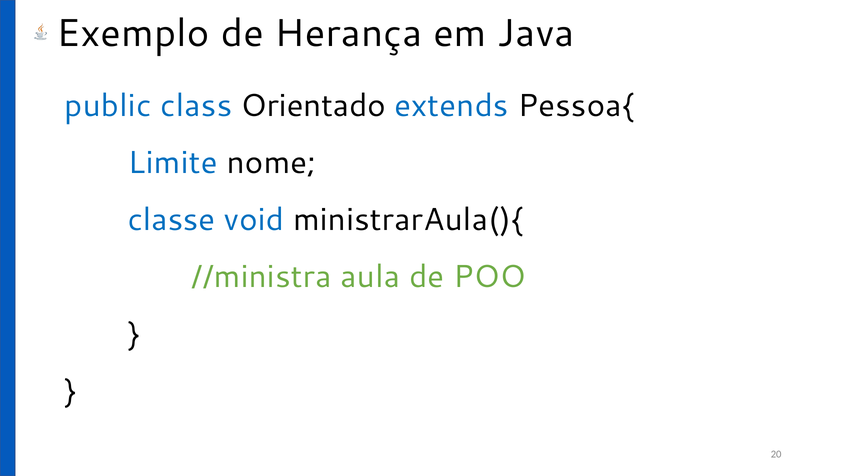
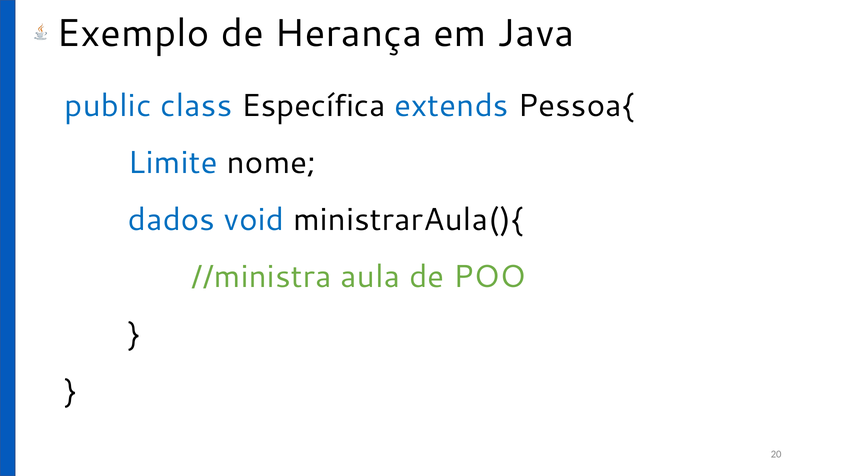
Orientado: Orientado -> Específica (313, 106)
classe: classe -> dados (172, 220)
